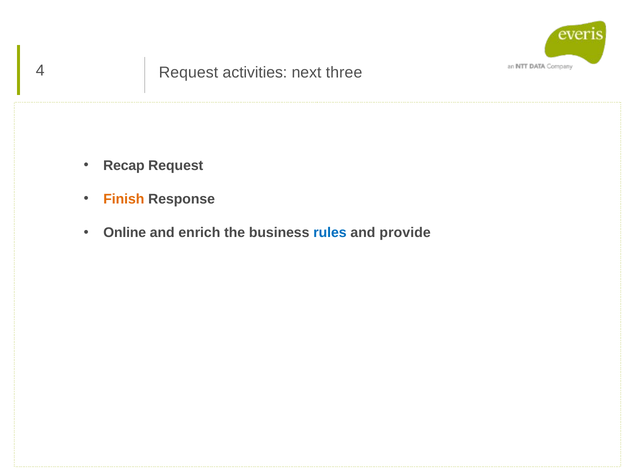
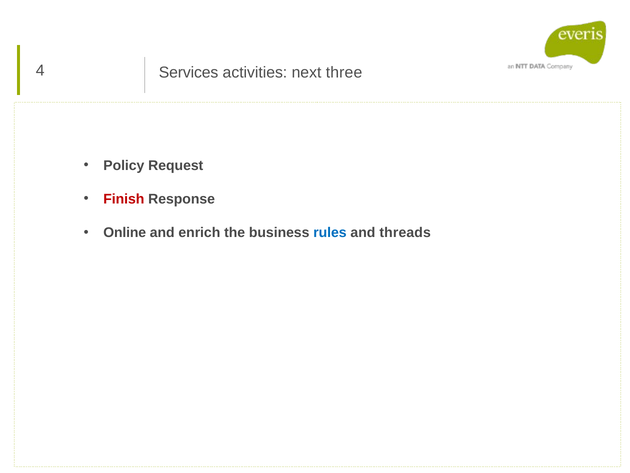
4 Request: Request -> Services (189, 73)
Recap: Recap -> Policy (124, 165)
Finish colour: orange -> red (124, 199)
provide: provide -> threads (405, 232)
